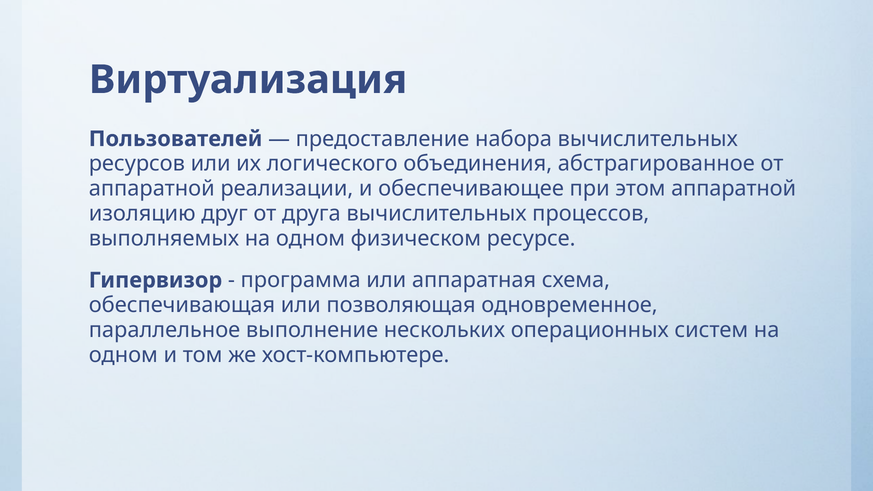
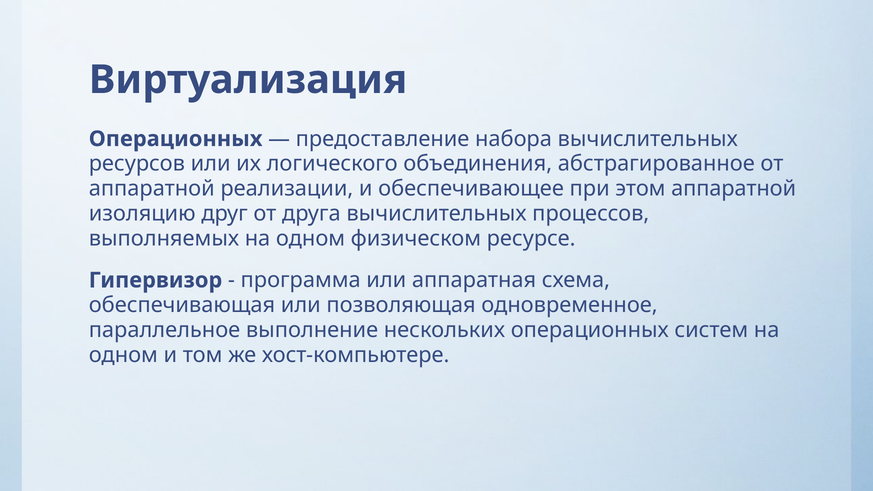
Пользователей: Пользователей -> Операционных (176, 139)
